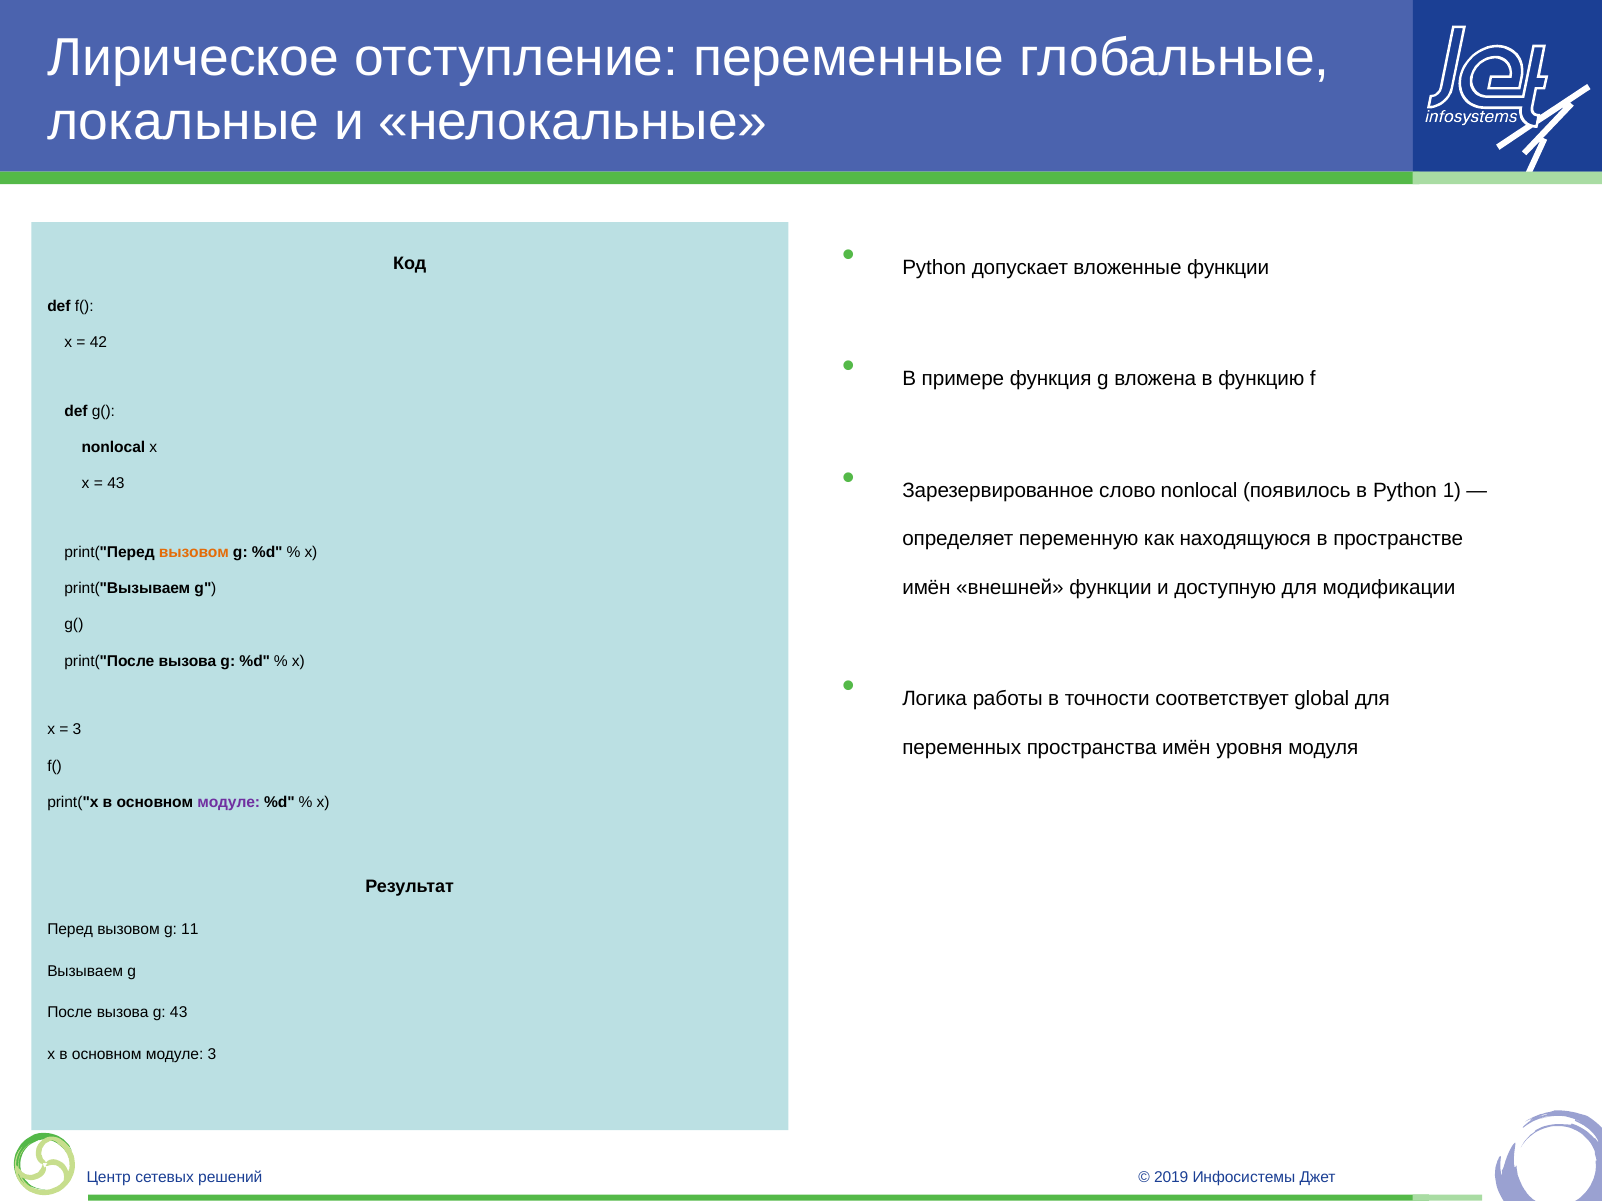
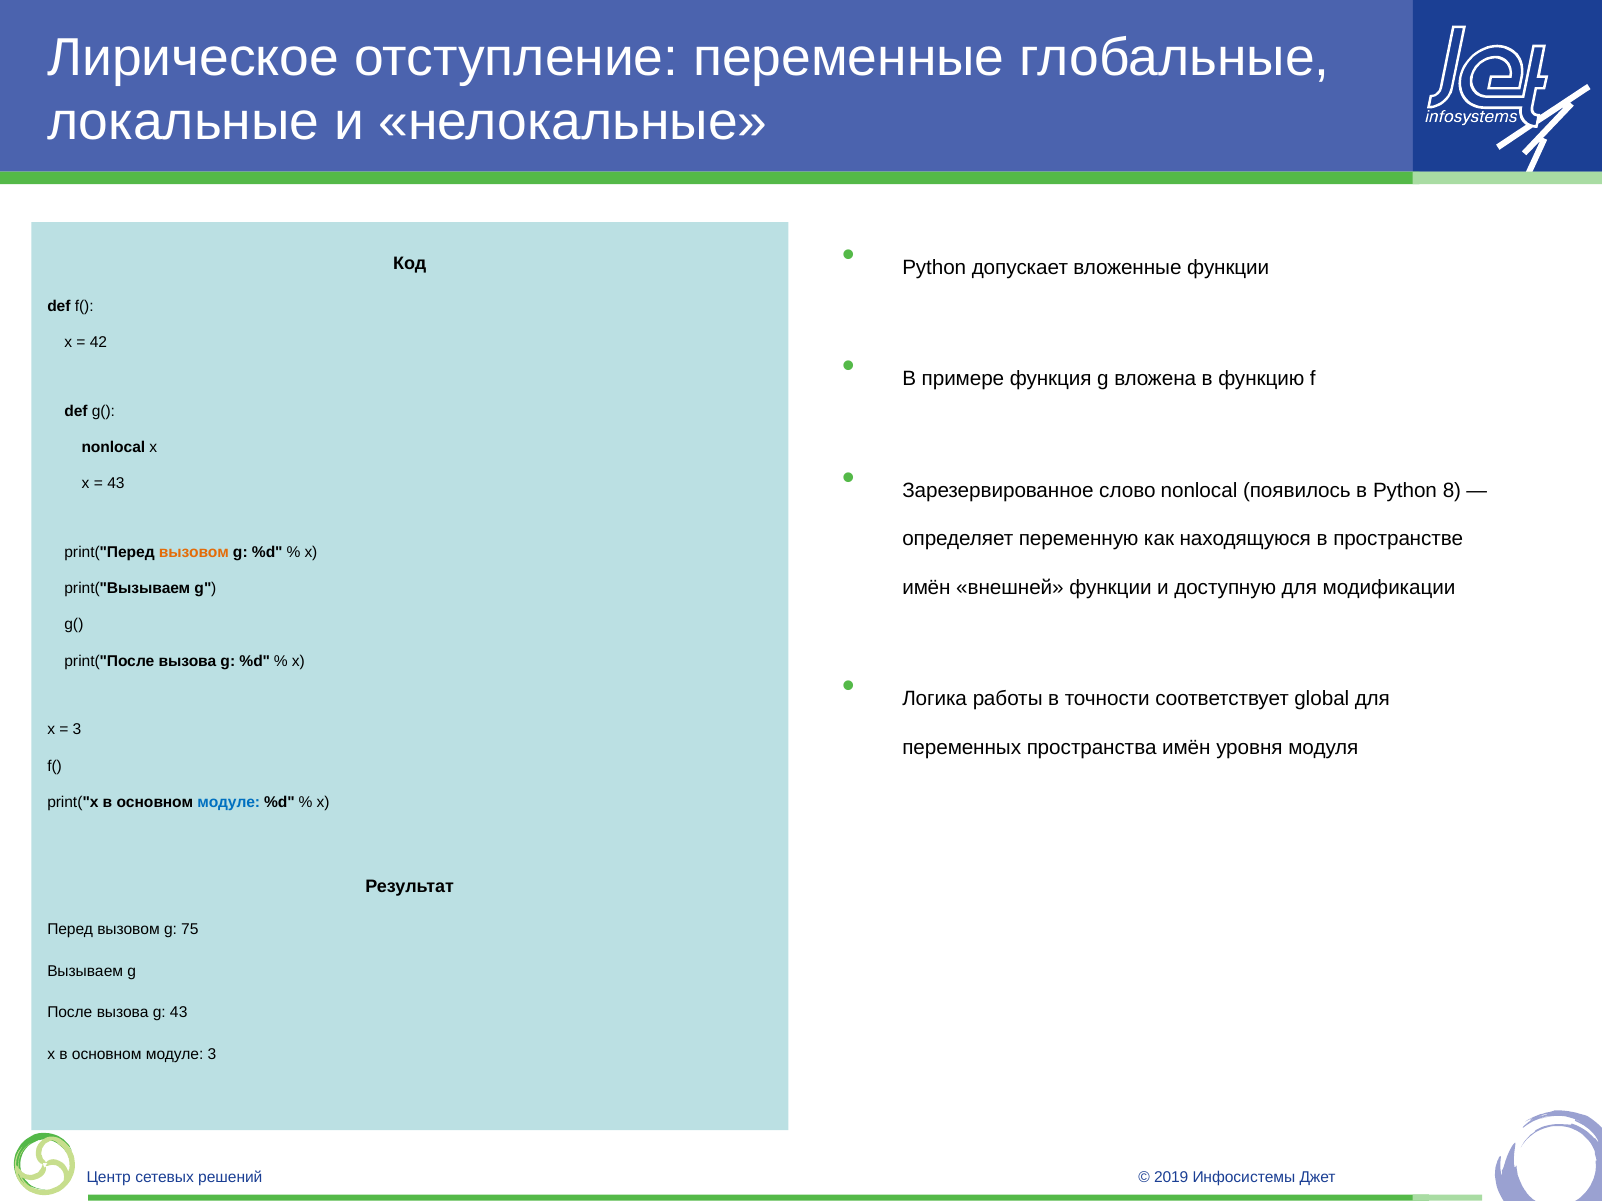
1: 1 -> 8 (1452, 491)
модуле colour: purple -> blue (229, 803)
11: 11 -> 75 (190, 930)
